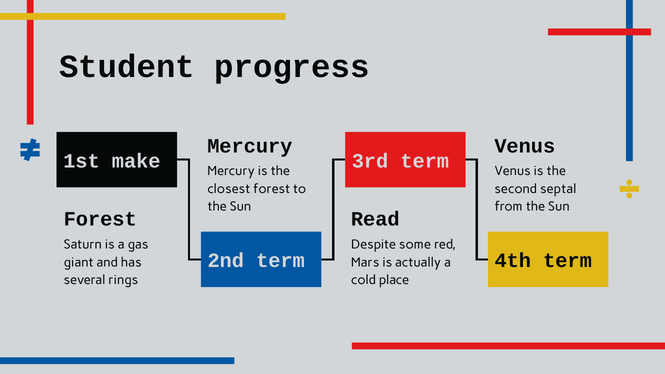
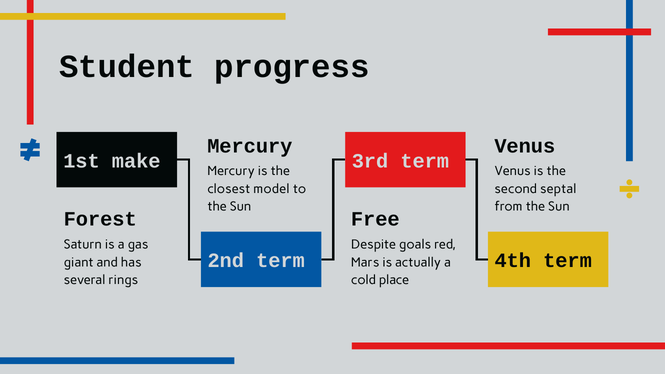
closest forest: forest -> model (271, 189)
Read: Read -> Free (375, 219)
some: some -> goals (415, 245)
